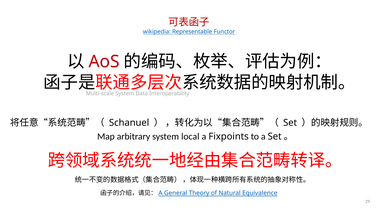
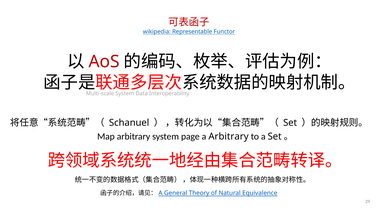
local: local -> page (190, 136)
a Fixpoints: Fixpoints -> Arbitrary (229, 136)
